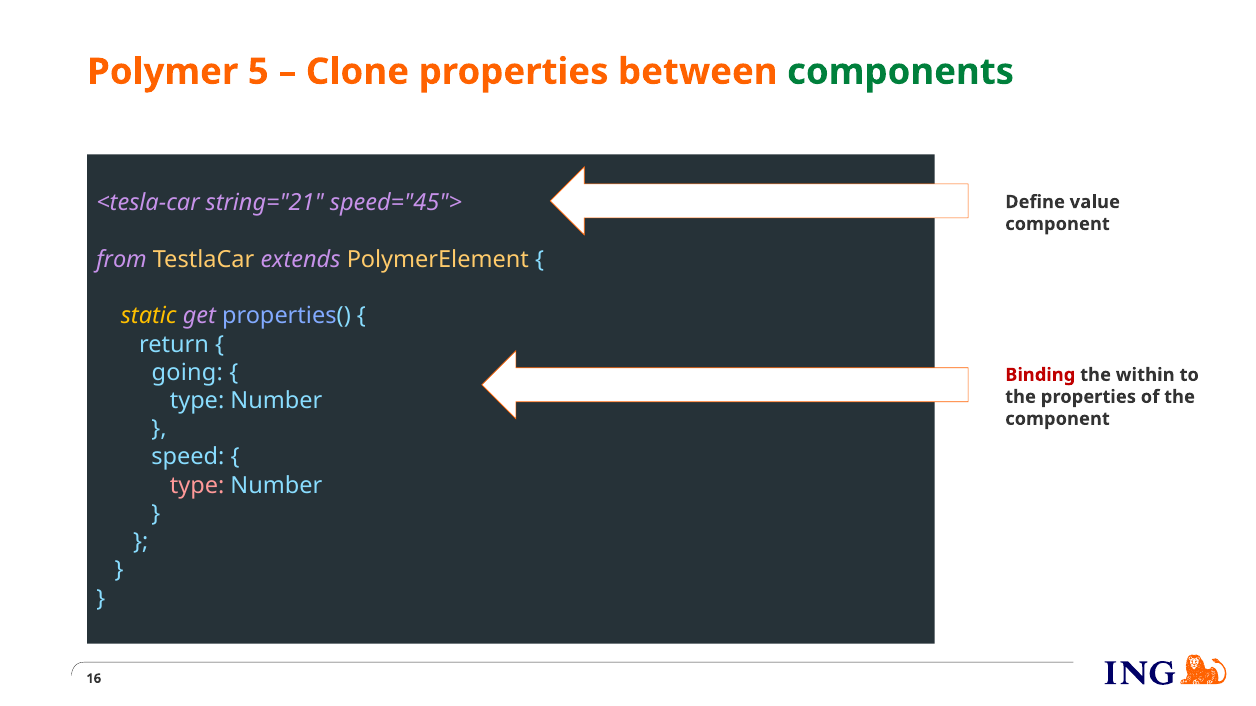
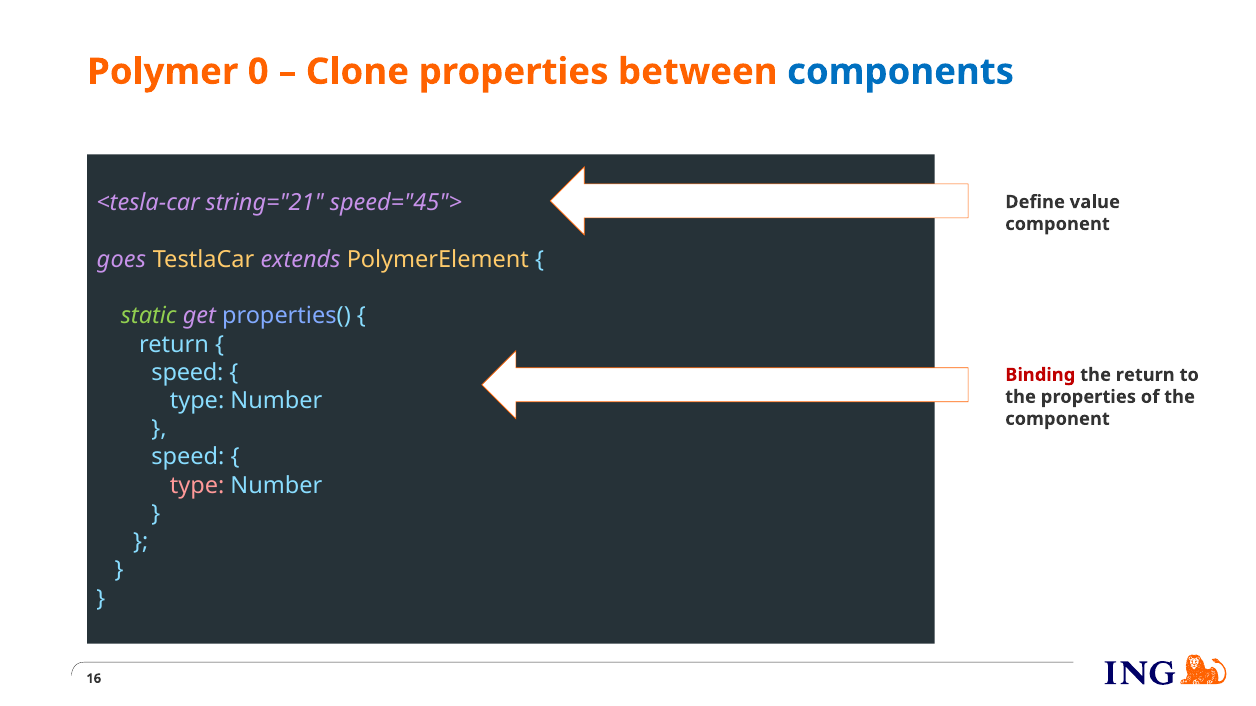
5: 5 -> 0 (258, 72)
components colour: green -> blue (901, 72)
from: from -> goes (121, 260)
static colour: yellow -> light green (149, 316)
going: going -> speed (187, 373)
the within: within -> return (1145, 375)
